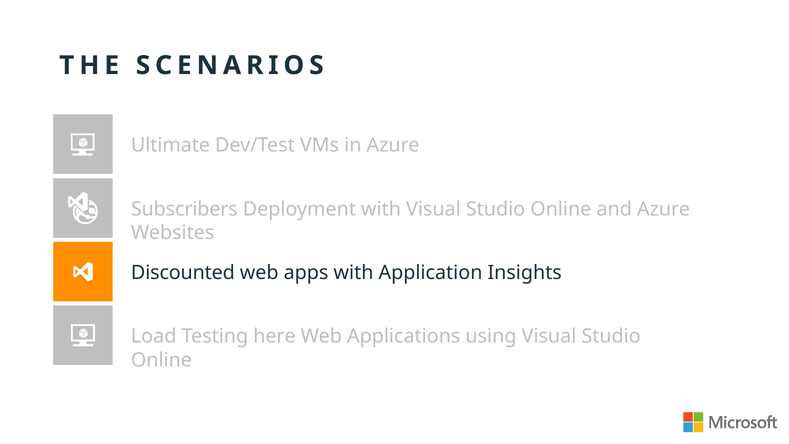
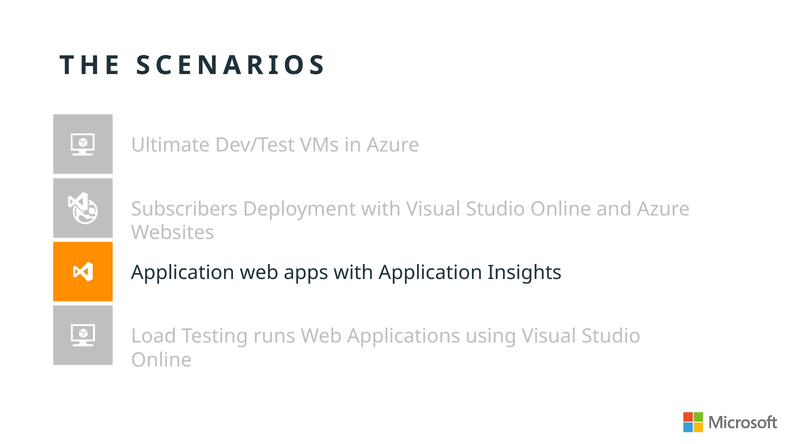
Discounted: Discounted -> Application (183, 273)
here: here -> runs (274, 336)
